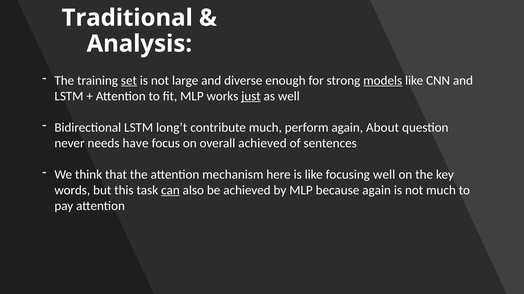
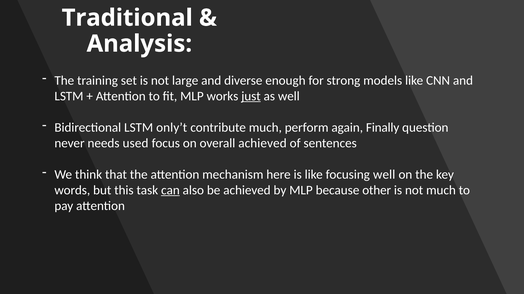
set underline: present -> none (129, 81)
models underline: present -> none (383, 81)
long’t: long’t -> only’t (172, 128)
About: About -> Finally (383, 128)
have: have -> used (136, 143)
because again: again -> other (377, 191)
